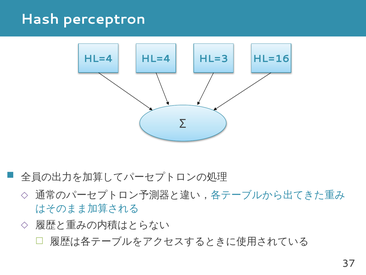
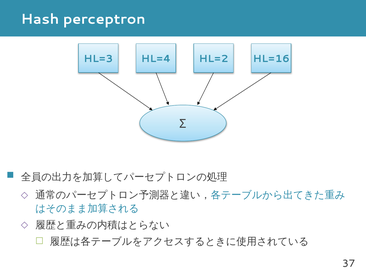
HL=4: HL=4 -> HL=3 (98, 59)
HL=3: HL=3 -> HL=2 (214, 59)
